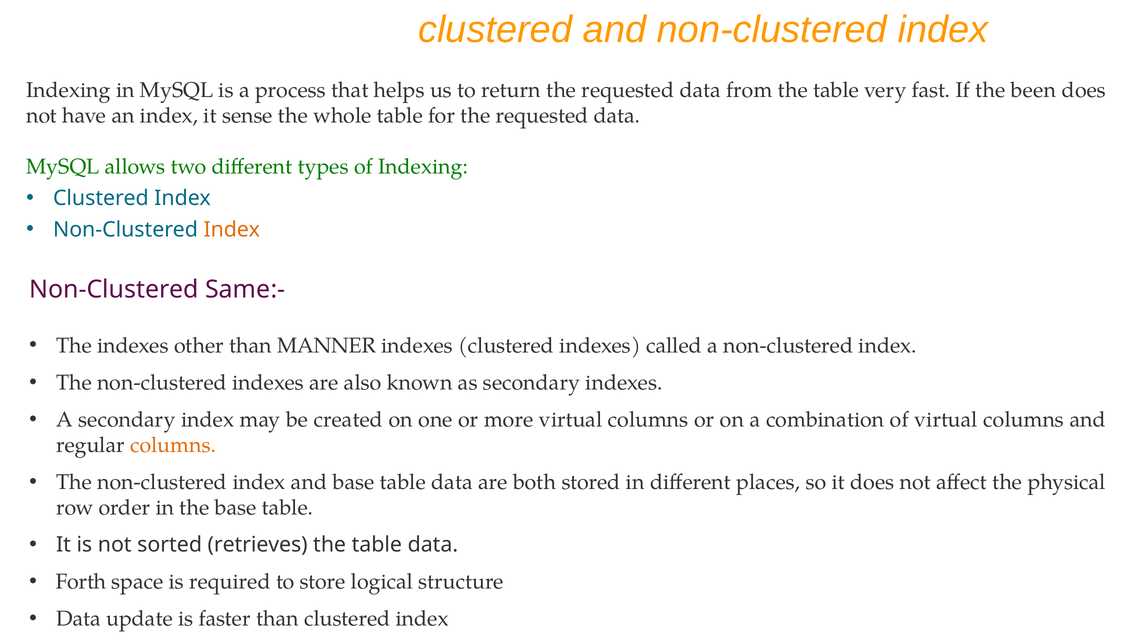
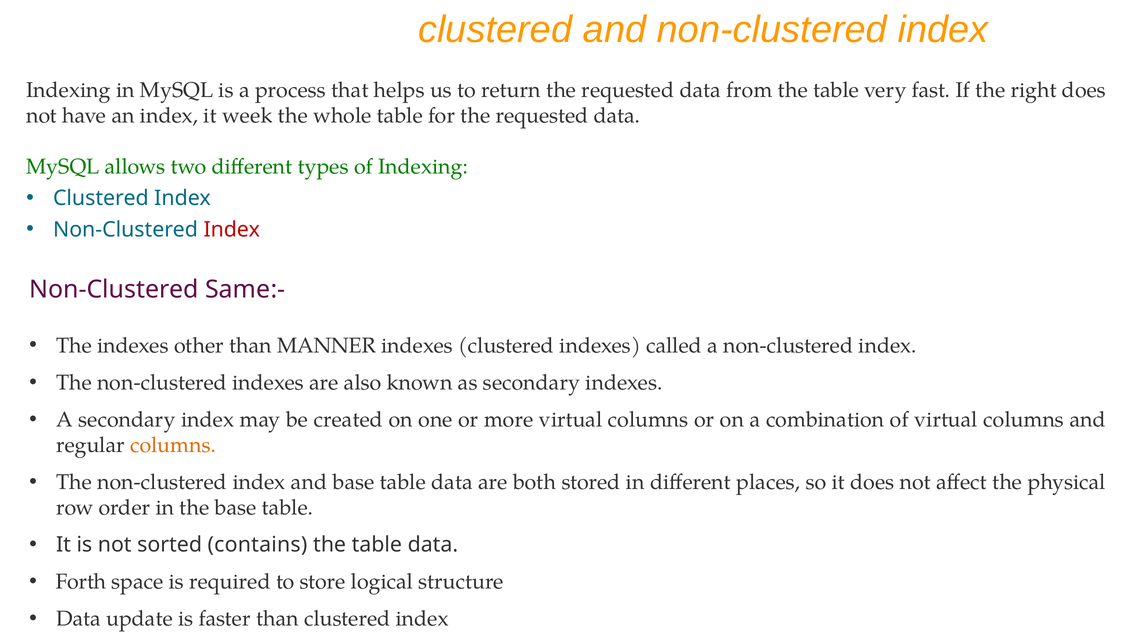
been: been -> right (1034, 90)
sense: sense -> week (247, 116)
Index colour: orange -> red (232, 230)
retrieves: retrieves -> contains (257, 545)
